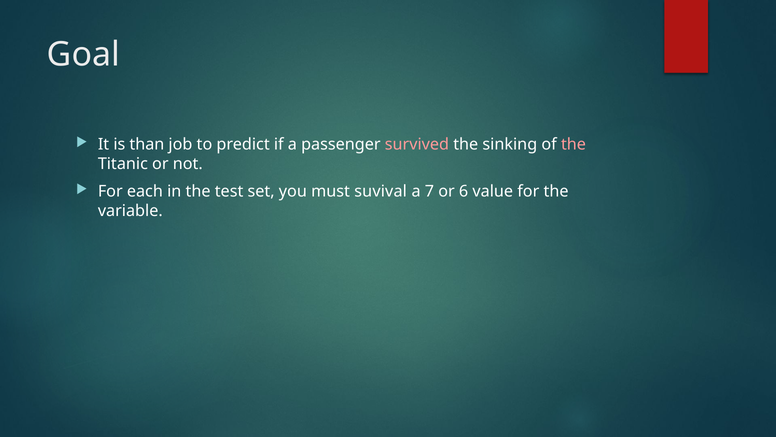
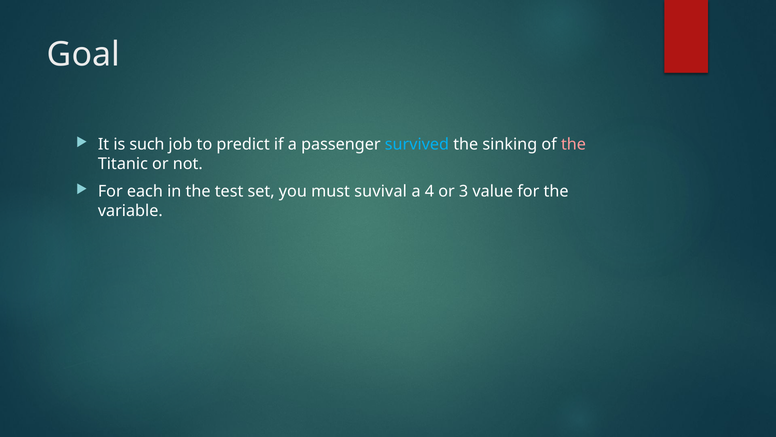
than: than -> such (147, 144)
survived colour: pink -> light blue (417, 144)
7: 7 -> 4 (429, 191)
6: 6 -> 3 (464, 191)
